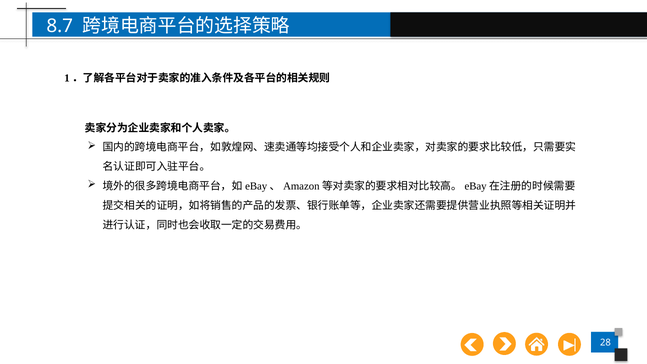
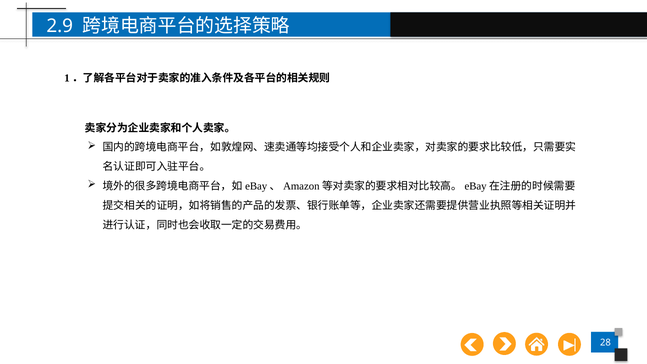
8.7: 8.7 -> 2.9 (60, 26)
